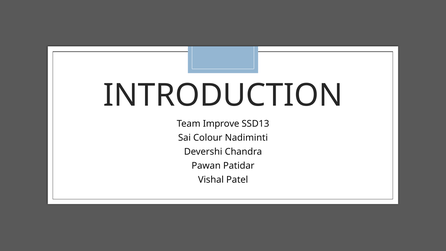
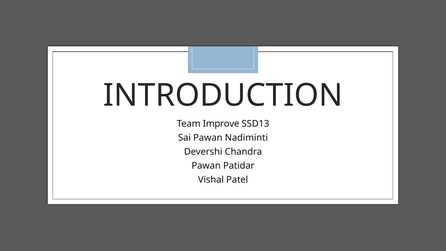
Sai Colour: Colour -> Pawan (208, 138)
